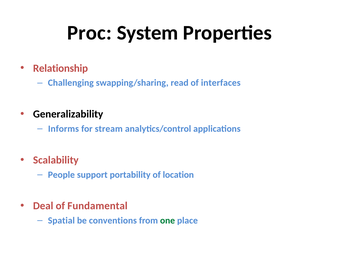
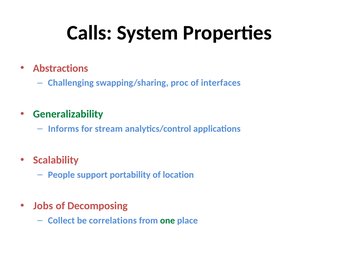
Proc: Proc -> Calls (89, 33)
Relationship: Relationship -> Abstractions (60, 68)
read: read -> proc (180, 83)
Generalizability colour: black -> green (68, 114)
Deal: Deal -> Jobs (43, 206)
Fundamental: Fundamental -> Decomposing (98, 206)
Spatial: Spatial -> Collect (61, 221)
conventions: conventions -> correlations (113, 221)
